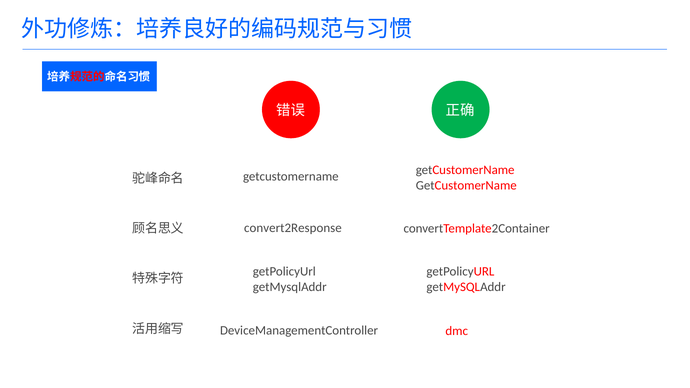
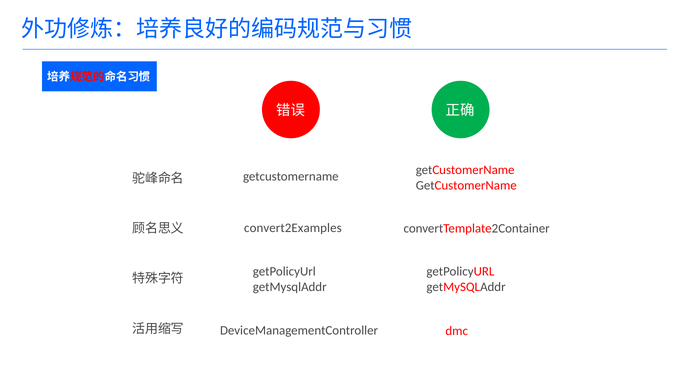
convert2Response: convert2Response -> convert2Examples (293, 228)
